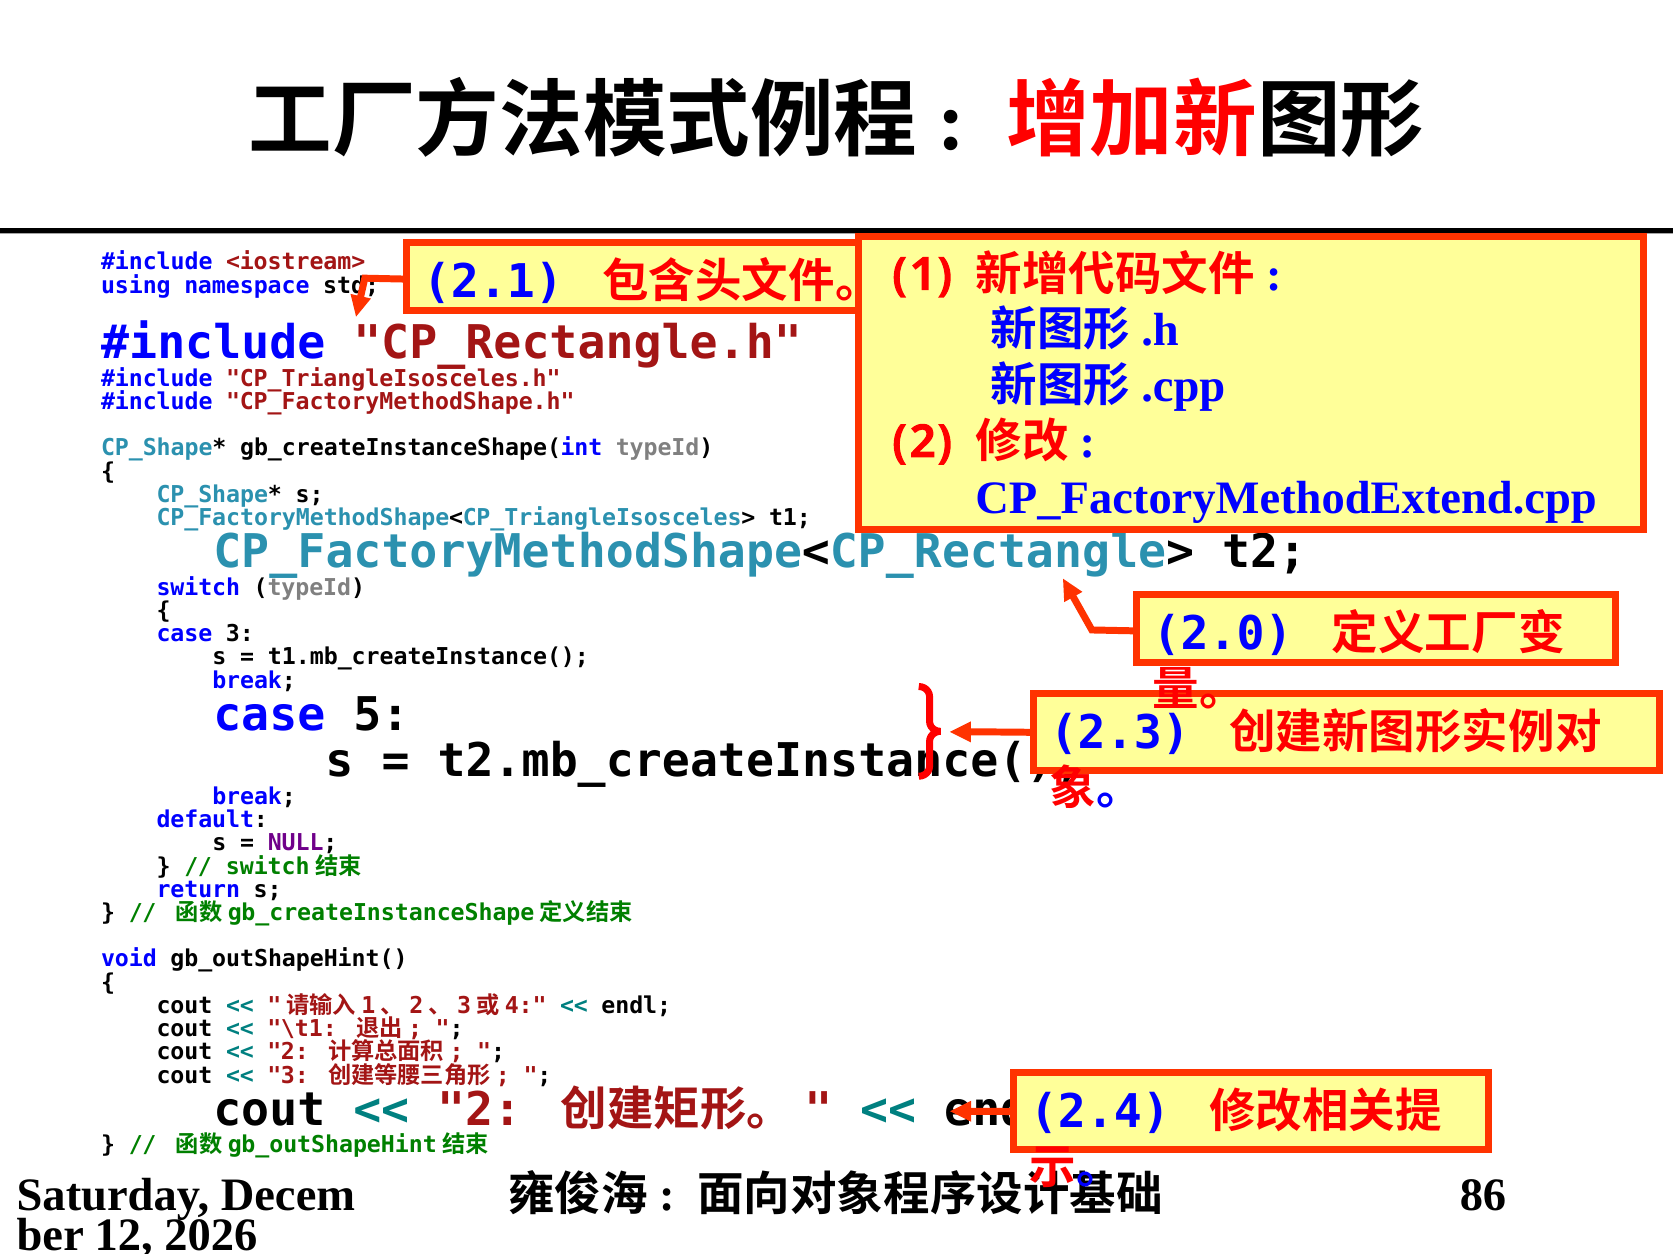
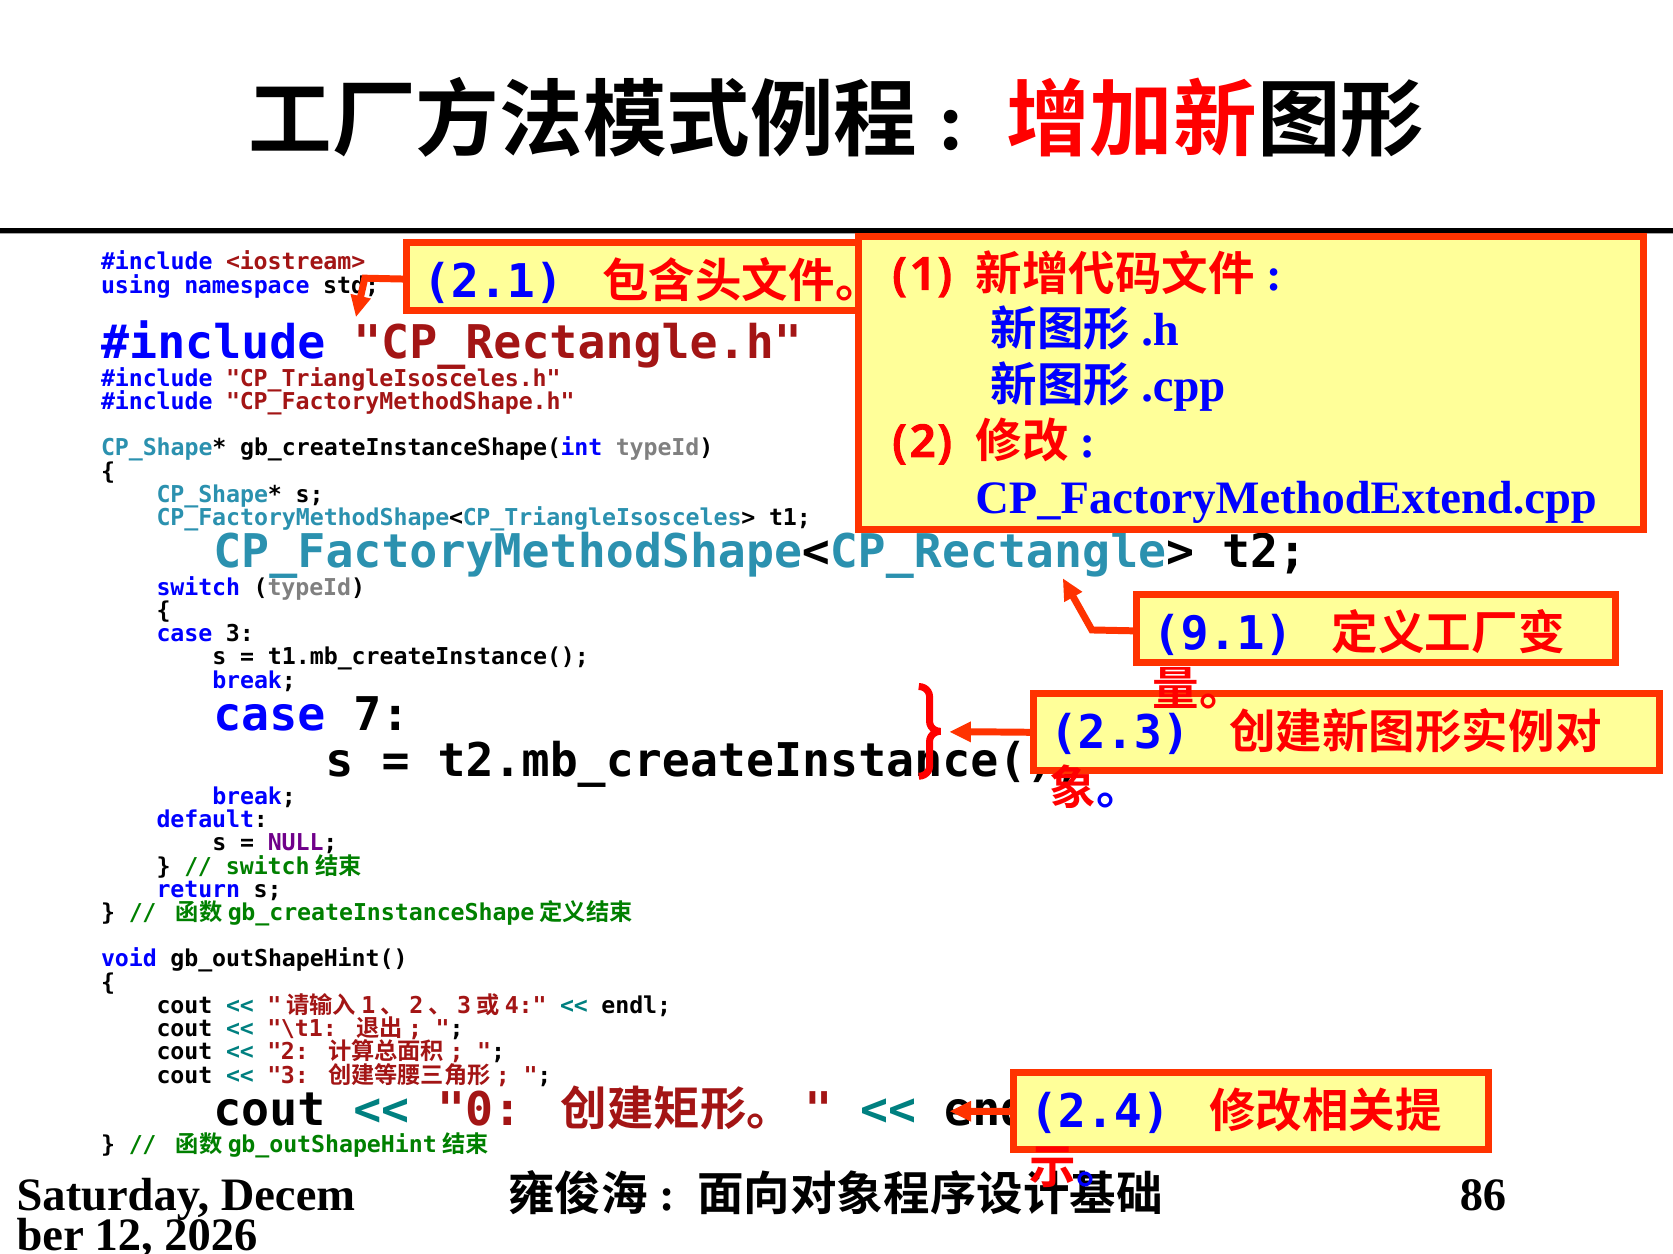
2.0: 2.0 -> 9.1 (1223, 634)
5: 5 -> 7 (381, 715)
2: 2 -> 0 (479, 1110)
